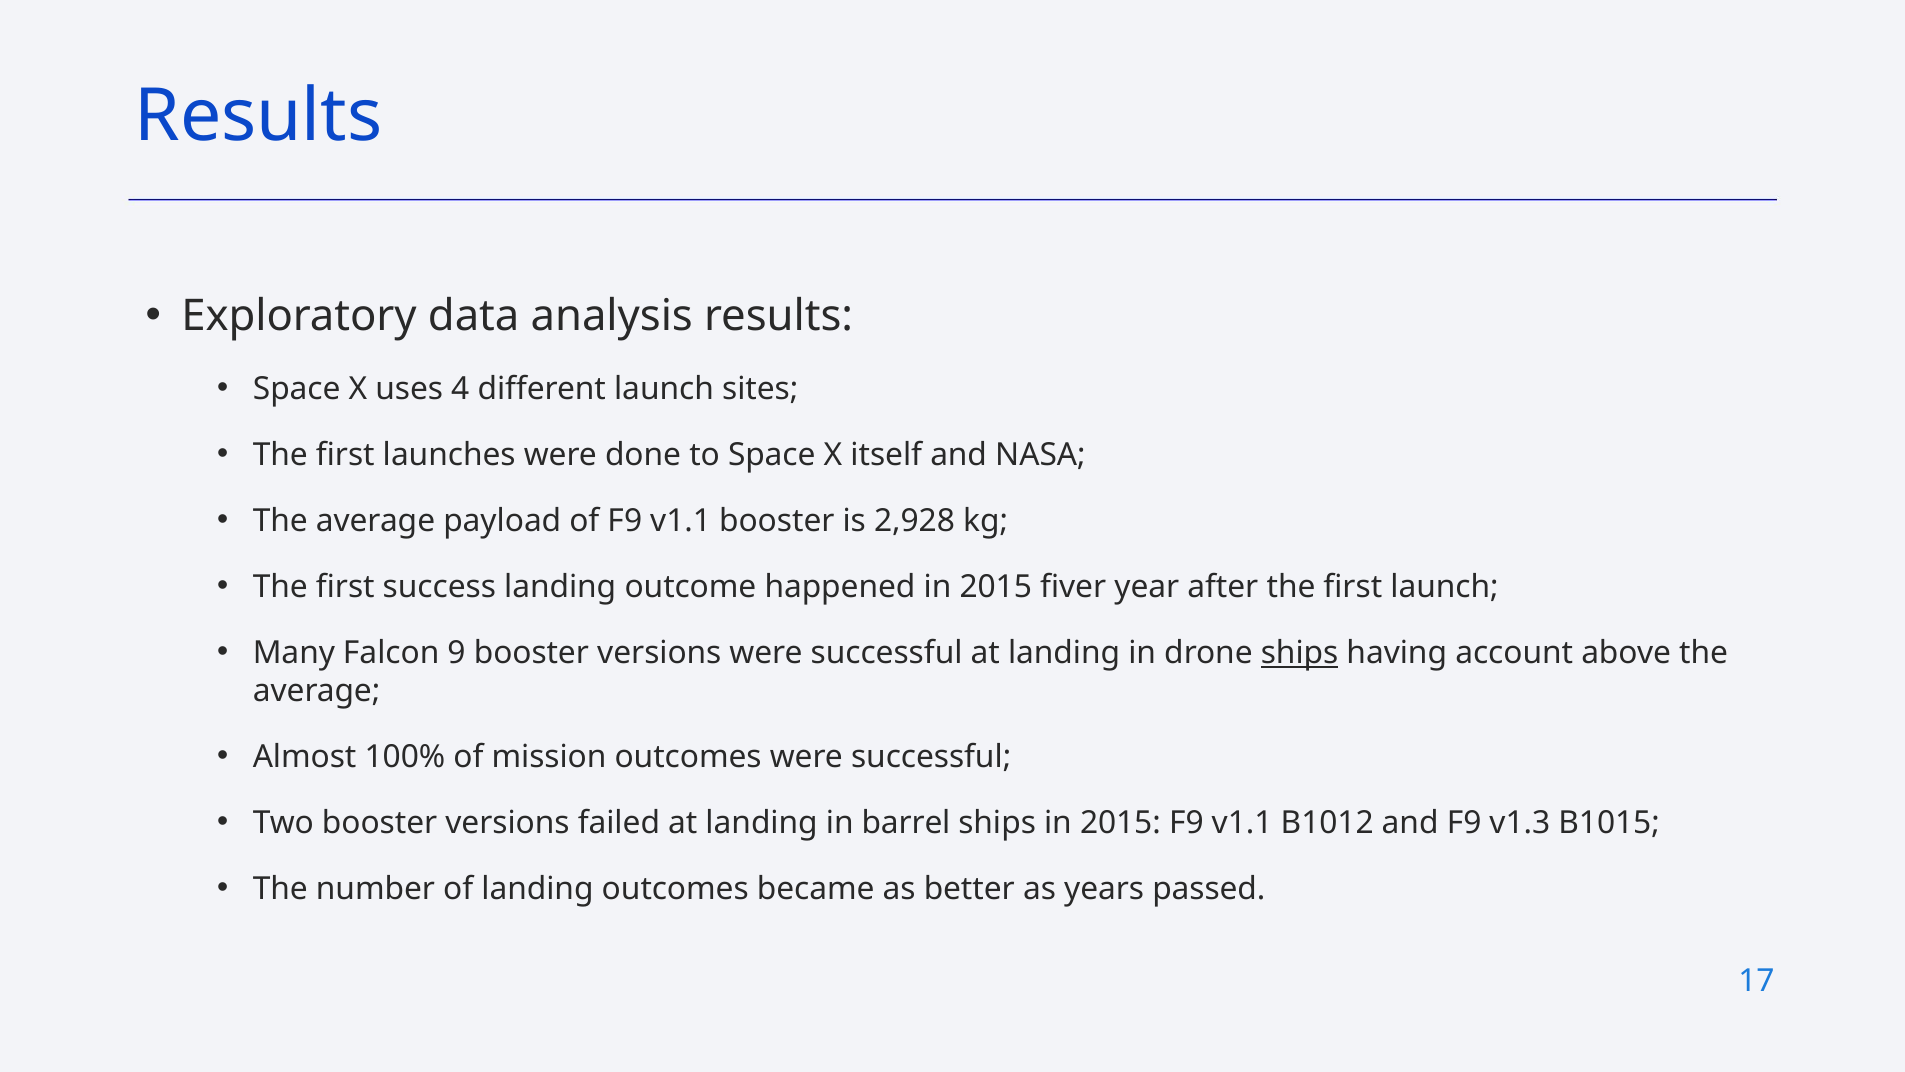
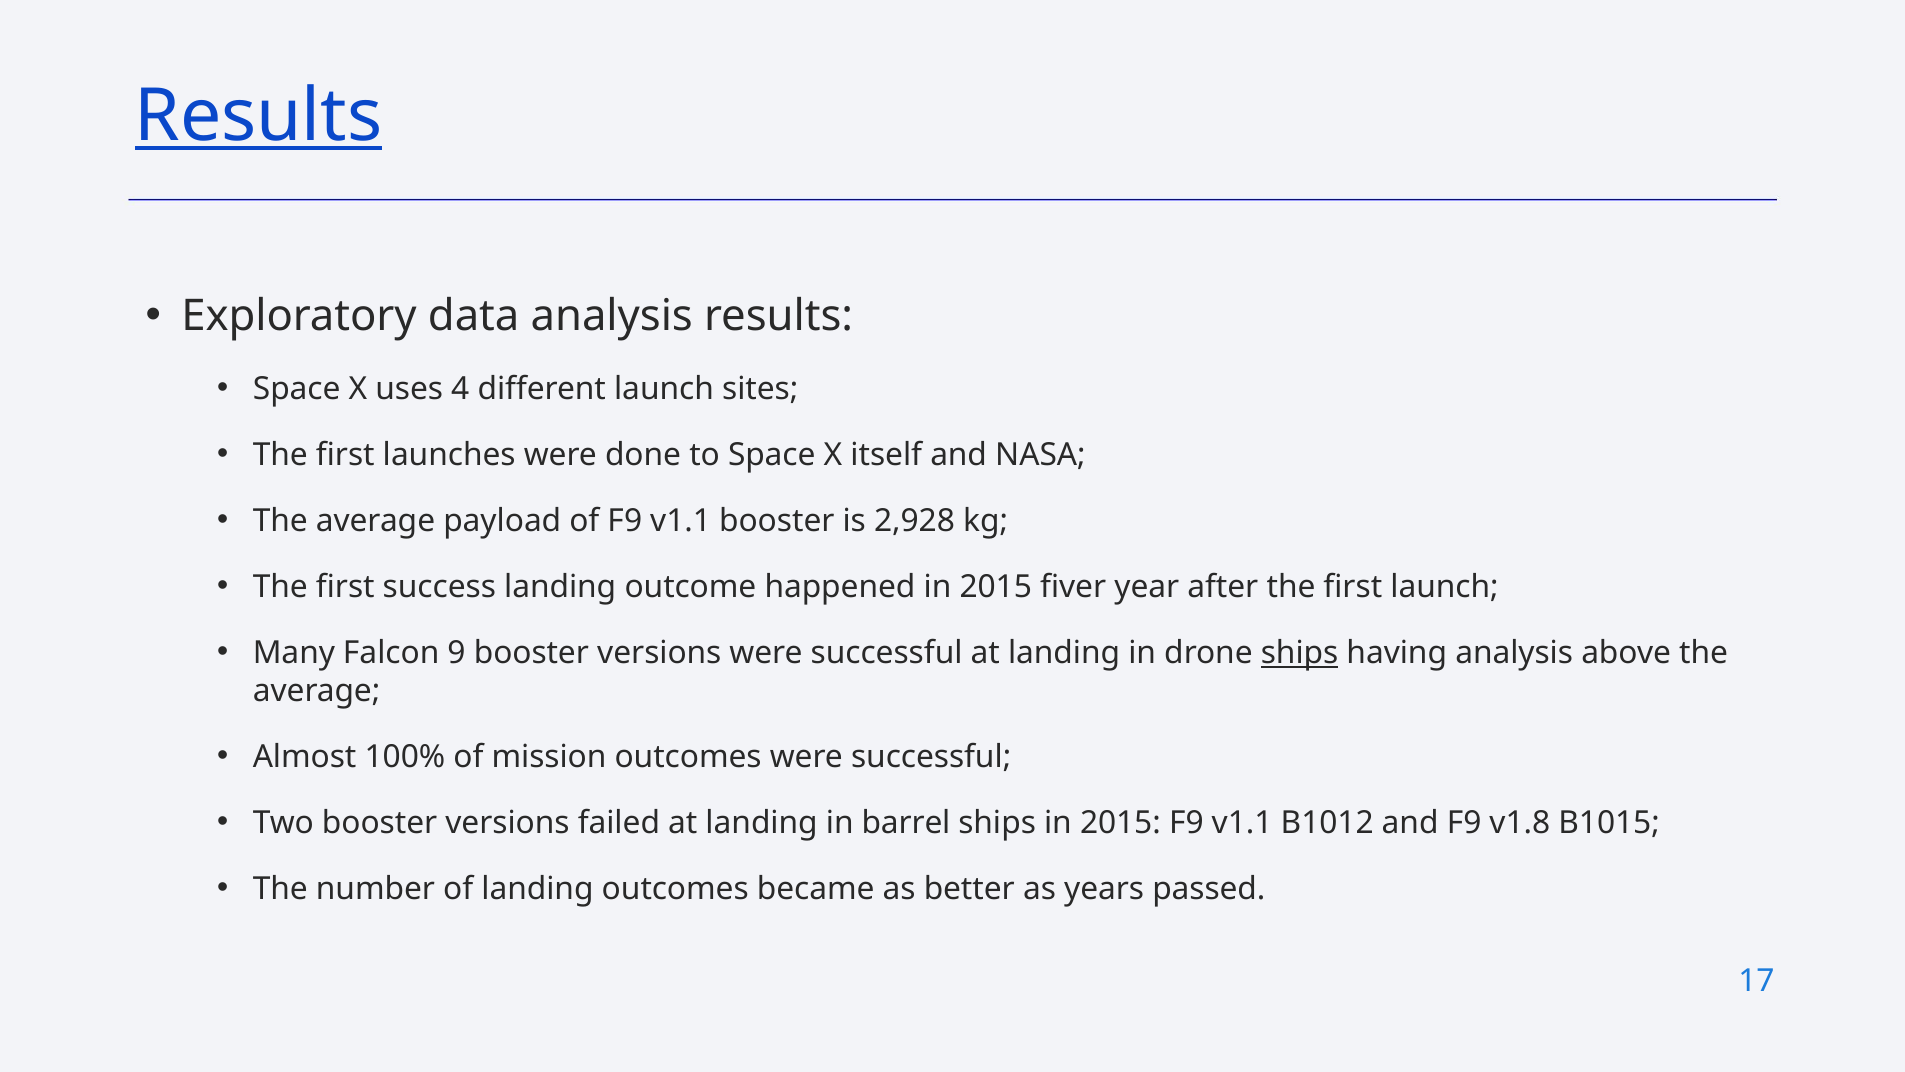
Results underline: none -> present (259, 117)
having account: account -> analysis (1514, 653)
v1.3: v1.3 -> v1.8 (1520, 823)
